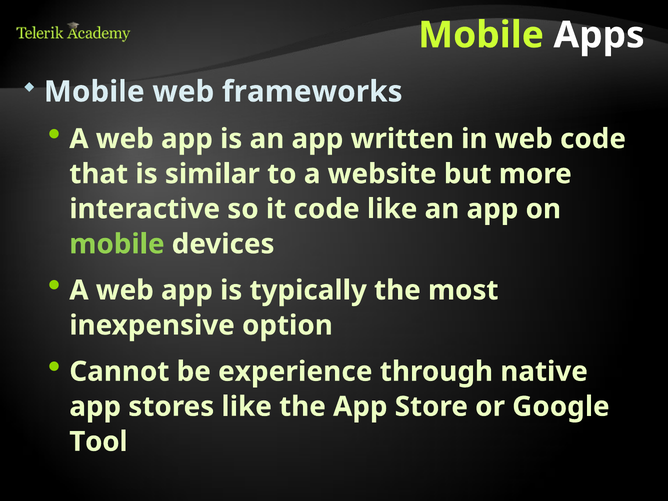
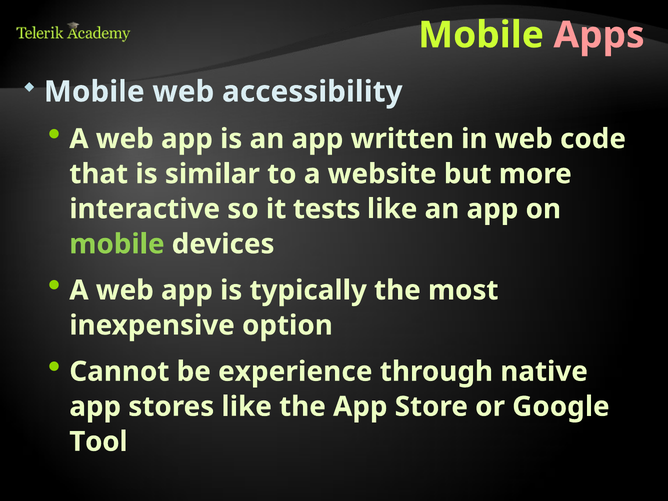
Apps colour: white -> pink (599, 35)
frameworks: frameworks -> accessibility (312, 92)
it code: code -> tests (327, 209)
